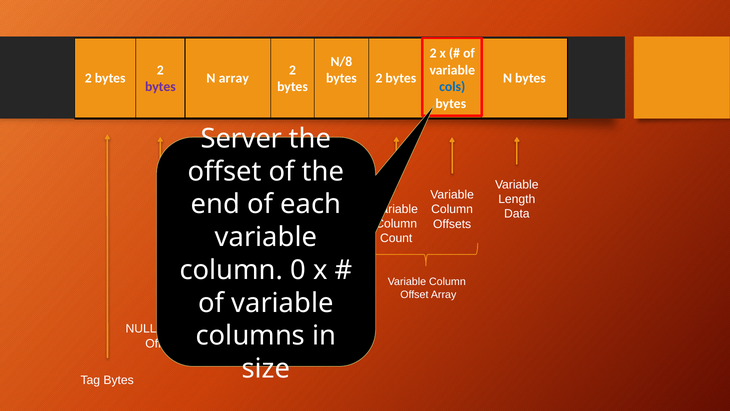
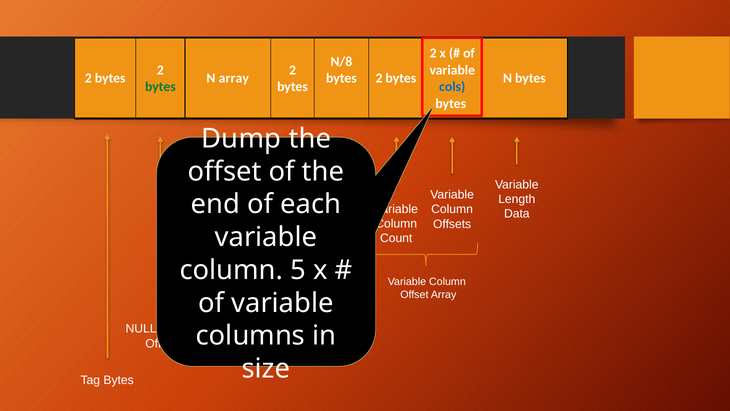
bytes colour: purple -> green (160, 87)
Server: Server -> Dump (241, 138)
0: 0 -> 5 (298, 270)
